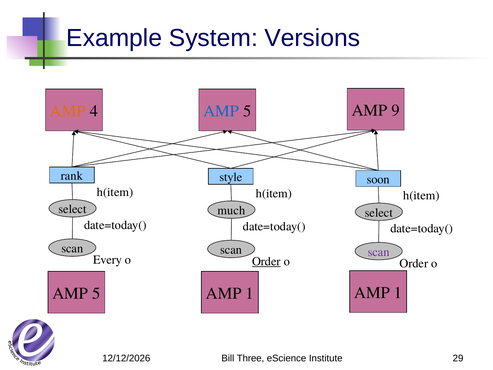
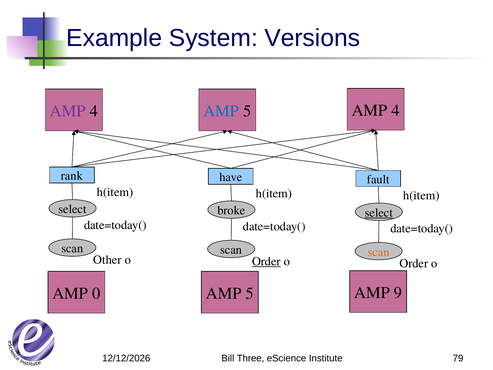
AMP colour: orange -> purple (68, 111)
5 AMP 9: 9 -> 4 (396, 110)
style: style -> have (231, 177)
soon: soon -> fault (378, 179)
much: much -> broke (231, 210)
select underline: none -> present (379, 212)
scan colour: purple -> orange (379, 252)
Every: Every -> Other (107, 260)
5: 5 -> 0 (96, 293)
1: 1 -> 5 (250, 293)
1: 1 -> 9 (398, 293)
29: 29 -> 79 (458, 358)
